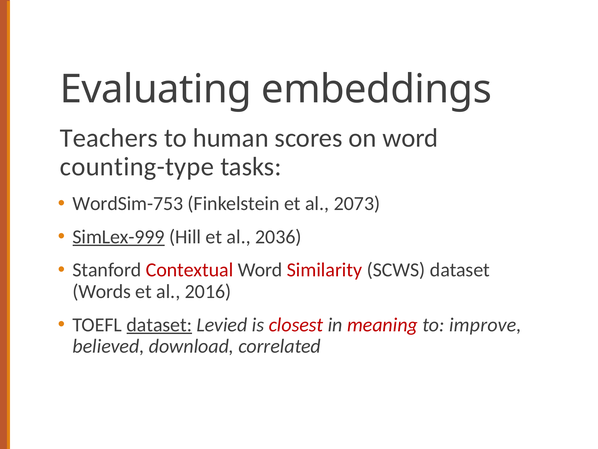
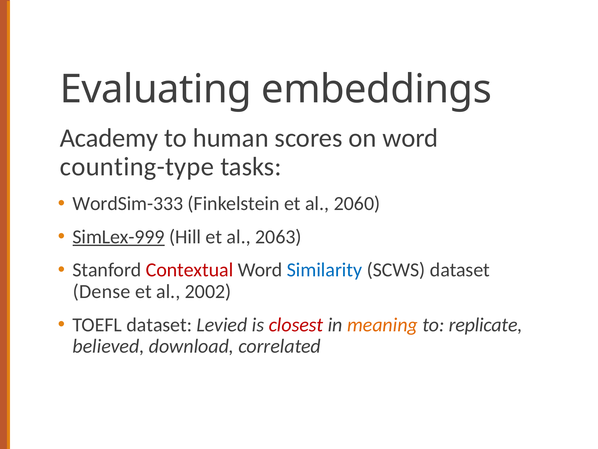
Teachers: Teachers -> Academy (109, 138)
WordSim-753: WordSim-753 -> WordSim-333 (128, 203)
2073: 2073 -> 2060 (357, 203)
2036: 2036 -> 2063 (278, 237)
Similarity colour: red -> blue (324, 270)
Words: Words -> Dense (102, 291)
2016: 2016 -> 2002 (208, 291)
dataset underline: present -> none (159, 324)
meaning colour: red -> orange (382, 324)
improve: improve -> replicate (486, 324)
